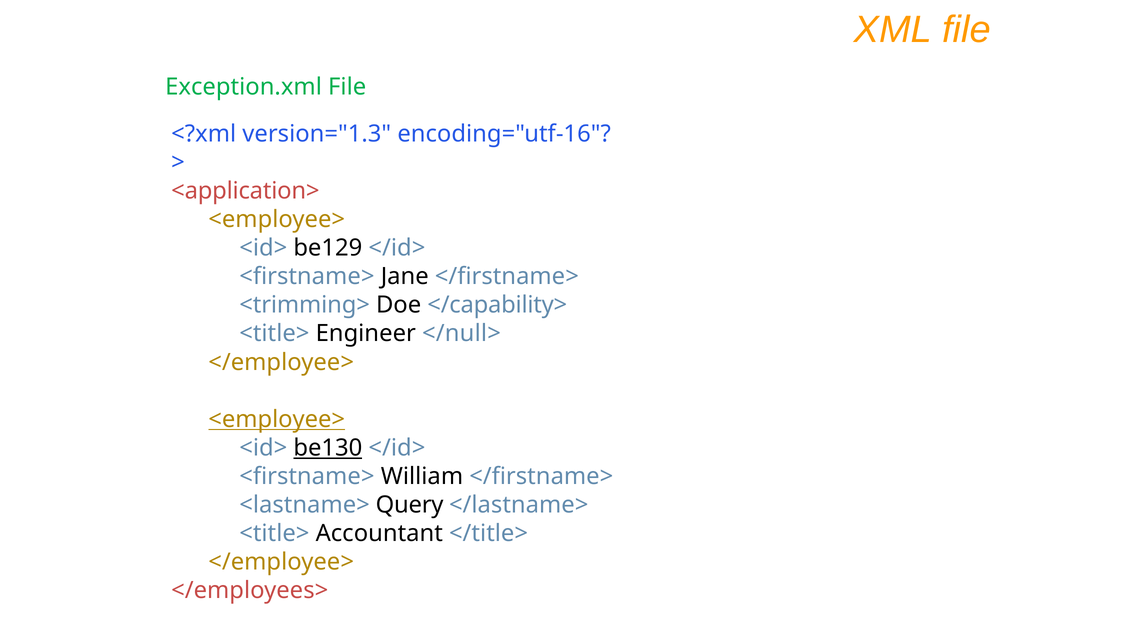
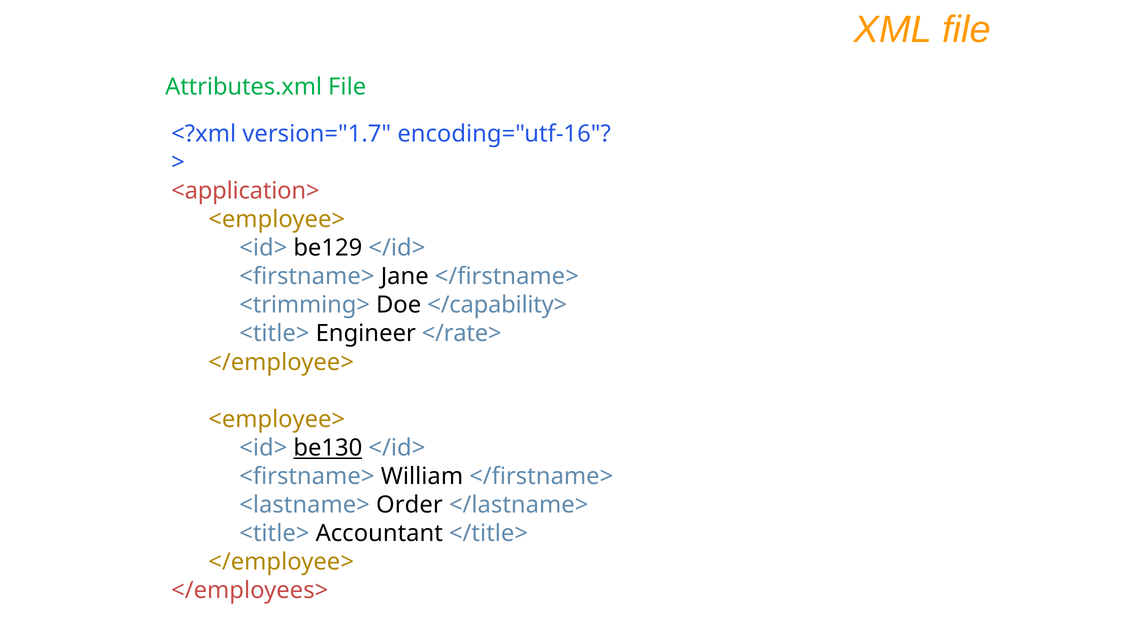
Exception.xml: Exception.xml -> Attributes.xml (244, 87)
version="1.3: version="1.3 -> version="1.7 (317, 134)
</null>: </null> -> </rate> (462, 334)
<employee> underline: present -> none (277, 420)
Query: Query -> Order (409, 505)
